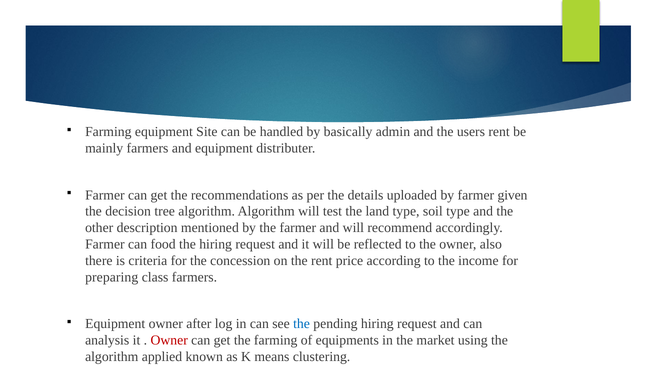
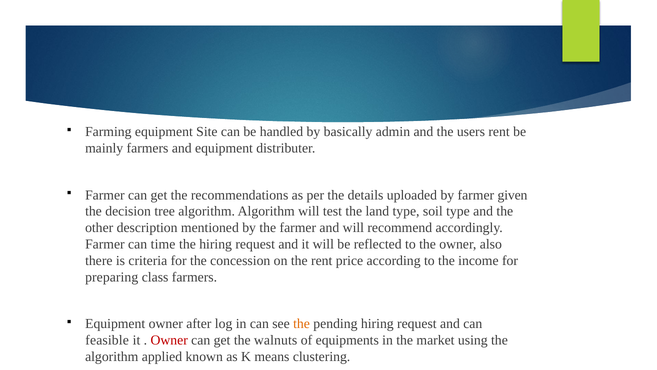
food: food -> time (163, 244)
the colour: blue -> orange (302, 324)
analysis: analysis -> feasible (107, 340)
the farming: farming -> walnuts (276, 340)
